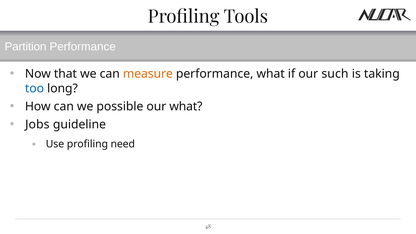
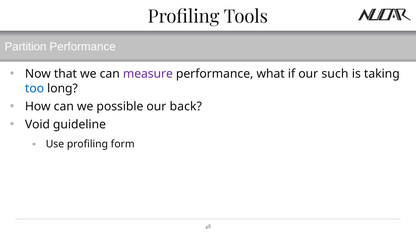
measure colour: orange -> purple (148, 74)
our what: what -> back (186, 106)
Jobs: Jobs -> Void (37, 124)
need: need -> form (123, 144)
